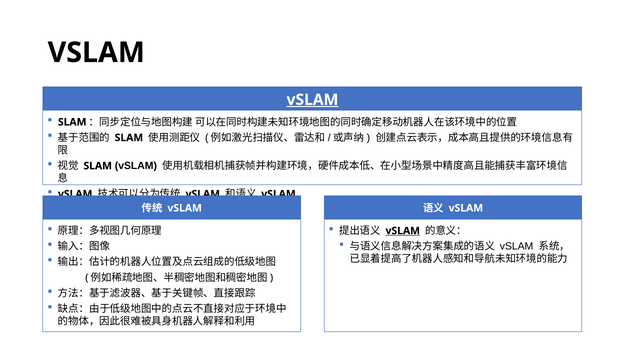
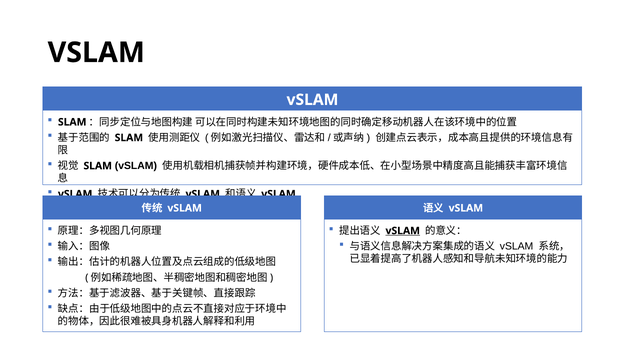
vSLAM underline: present -> none (312, 100)
